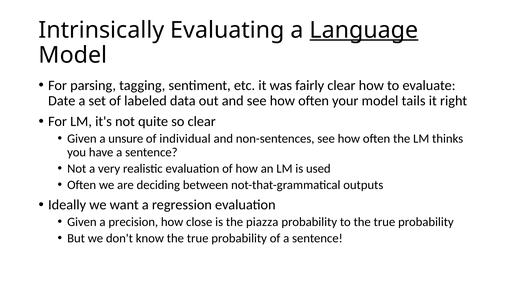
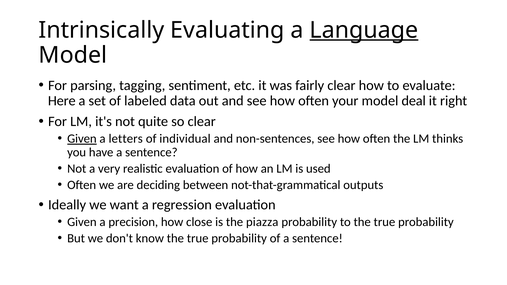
Date: Date -> Here (62, 101)
tails: tails -> deal (414, 101)
Given underline: none -> present (82, 139)
unsure: unsure -> letters (126, 139)
